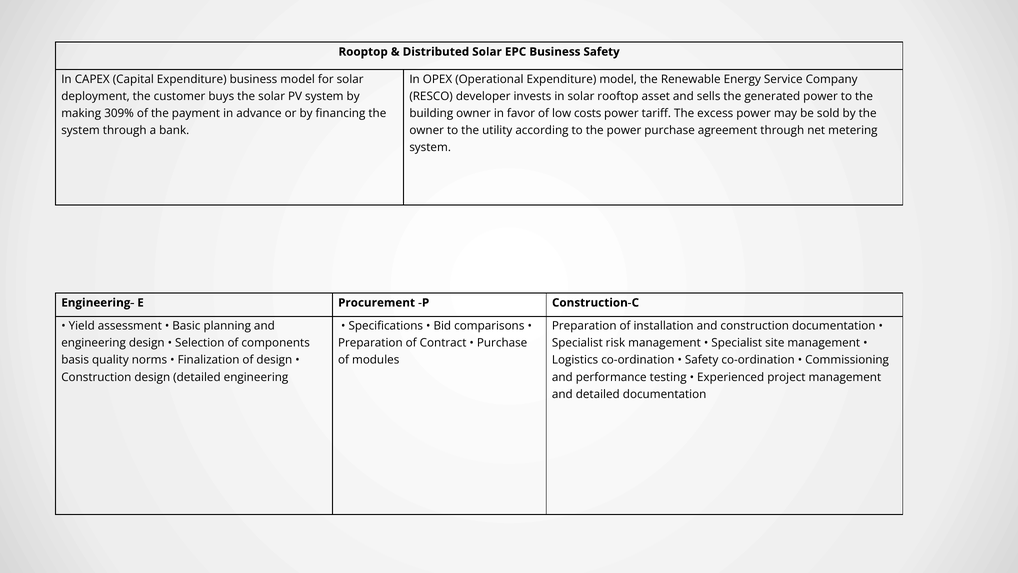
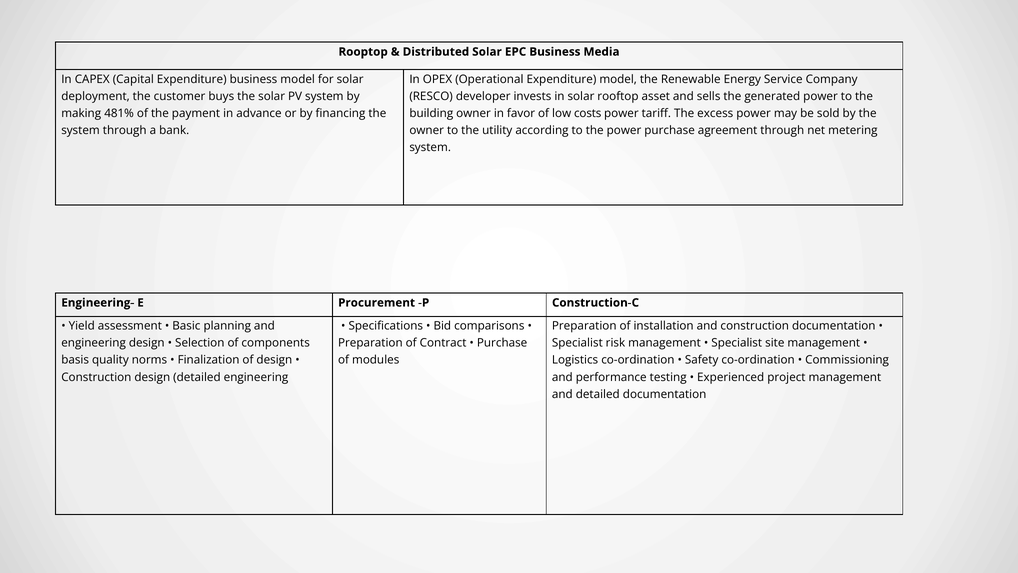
Business Safety: Safety -> Media (602, 52)
309%: 309% -> 481% (119, 113)
